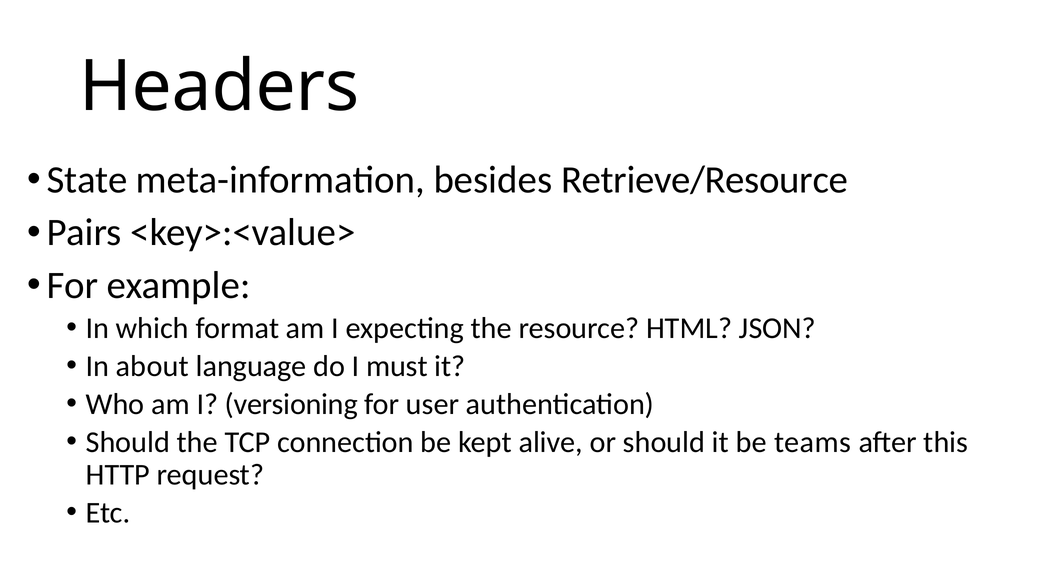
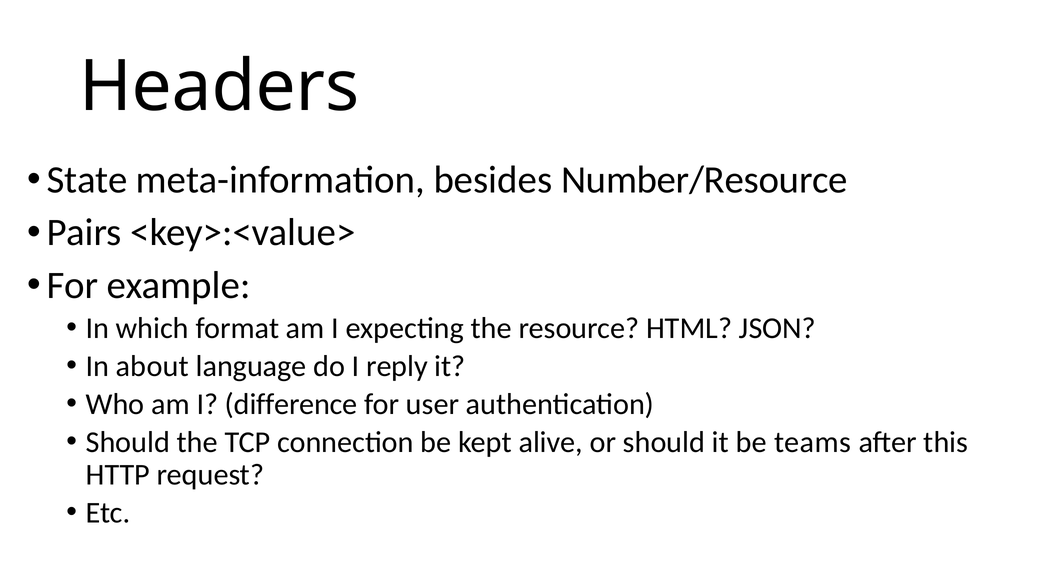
Retrieve/Resource: Retrieve/Resource -> Number/Resource (704, 180)
must: must -> reply (397, 366)
versioning: versioning -> difference (291, 404)
